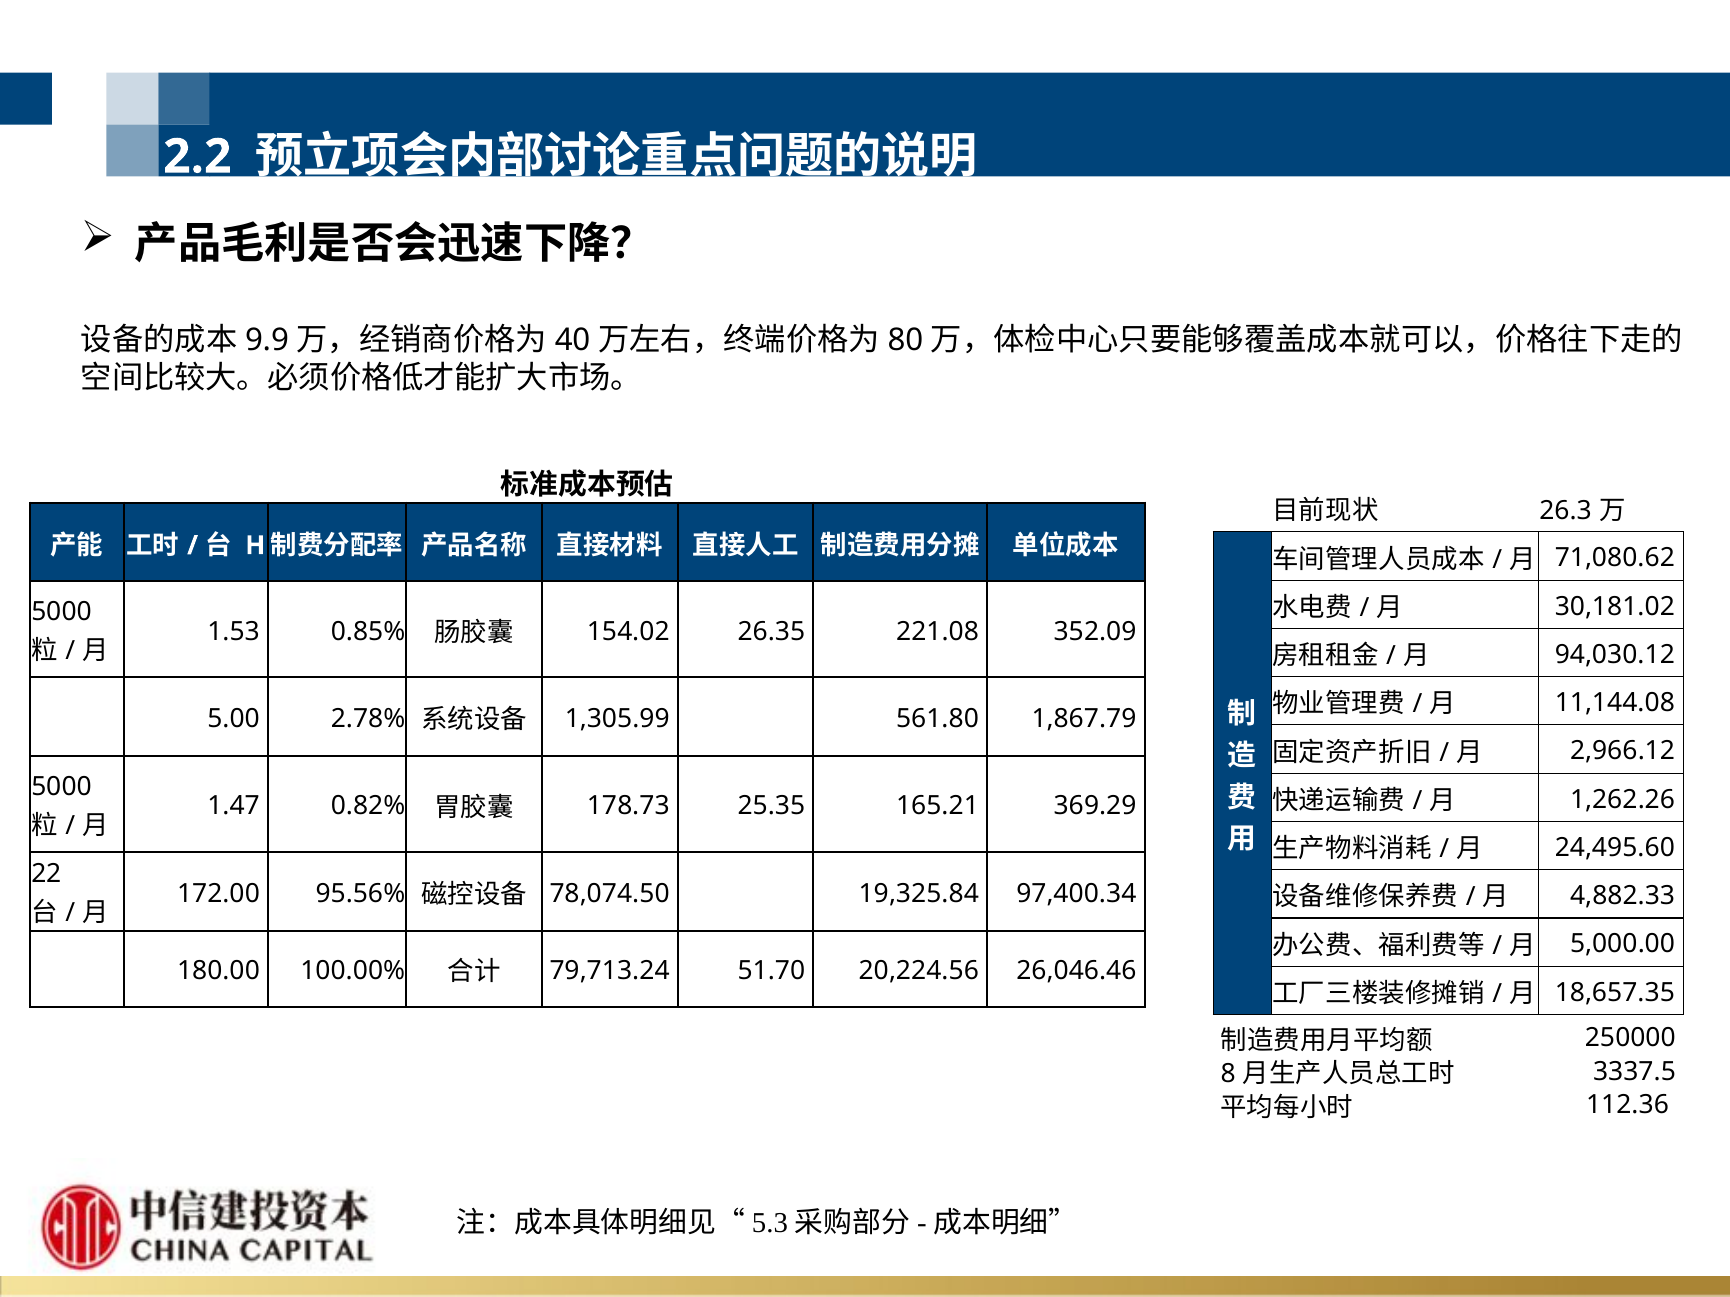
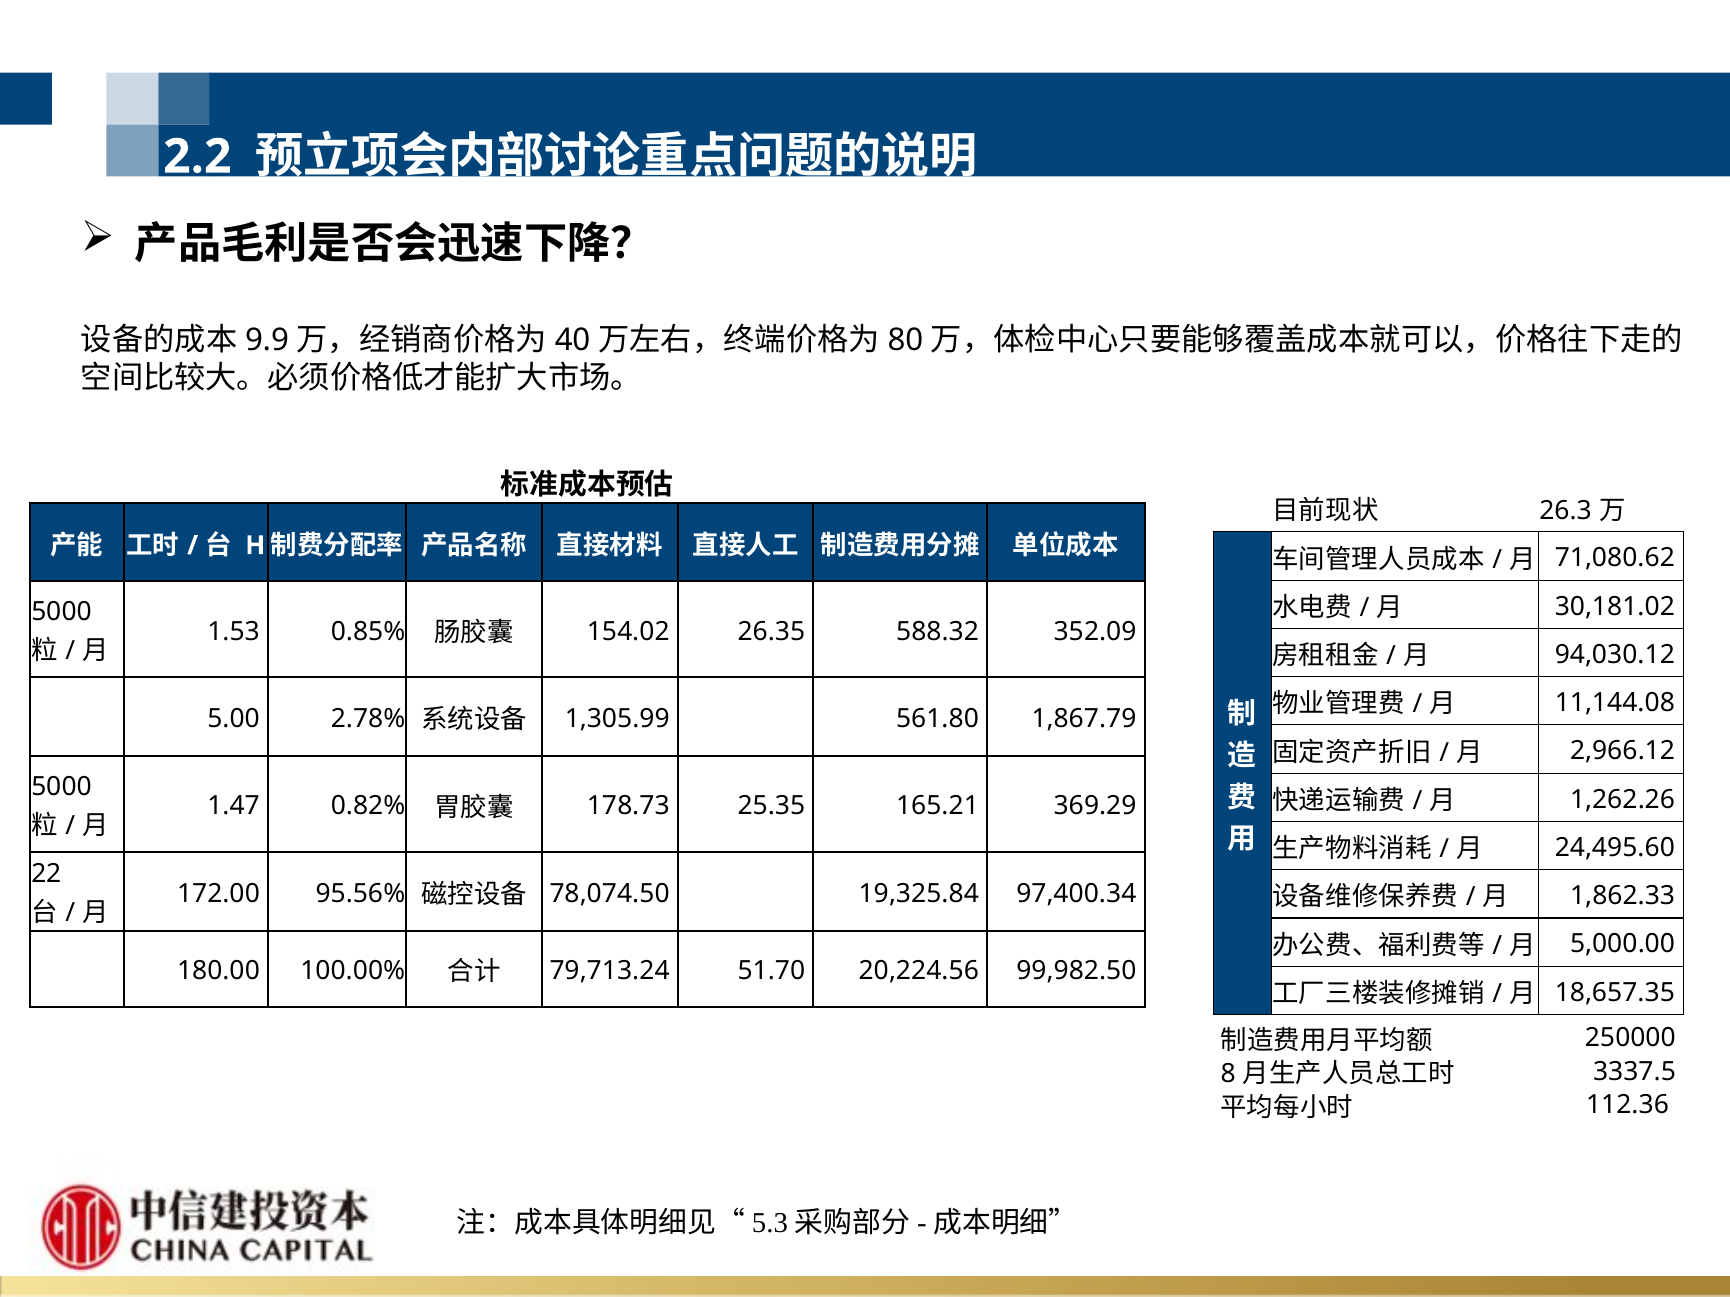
221.08: 221.08 -> 588.32 (938, 632)
4,882.33: 4,882.33 -> 1,862.33 (1623, 896)
26,046.46: 26,046.46 -> 99,982.50 (1076, 971)
